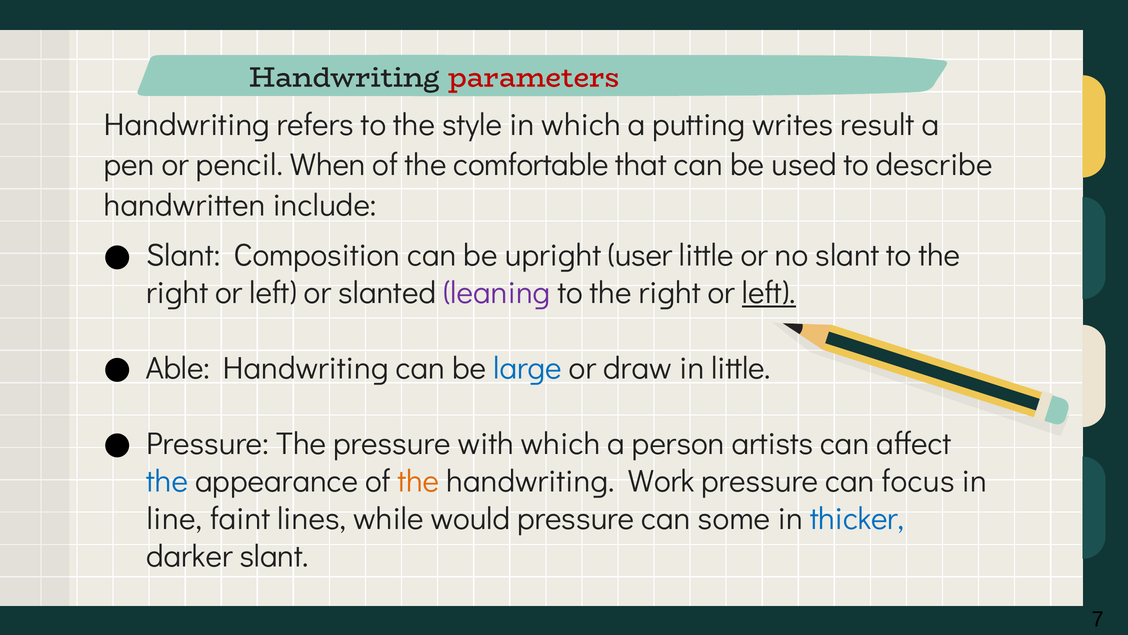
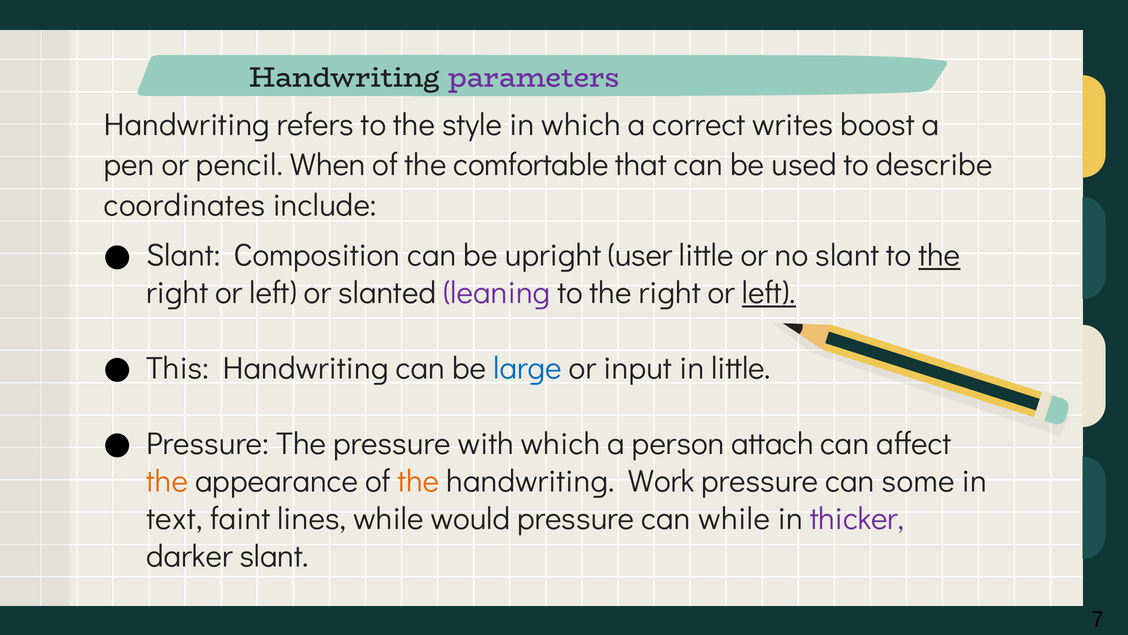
parameters colour: red -> purple (534, 77)
putting: putting -> correct (699, 125)
result: result -> boost (878, 125)
handwritten: handwritten -> coordinates (185, 205)
the underline: none -> present (939, 255)
Able: Able -> This (178, 368)
draw: draw -> input (638, 368)
artists: artists -> attach (773, 443)
the colour: blue -> orange (167, 481)
focus: focus -> some (918, 481)
line: line -> text (174, 519)
can some: some -> while (734, 519)
thicker colour: blue -> purple (857, 519)
